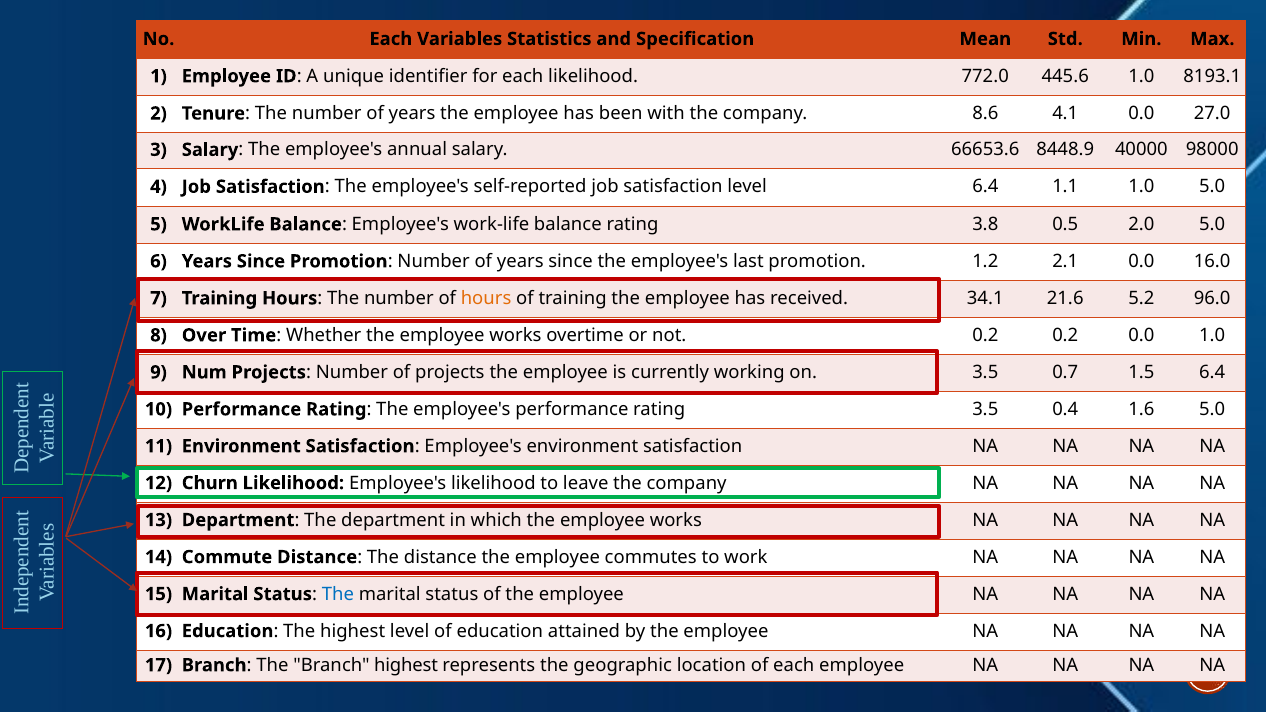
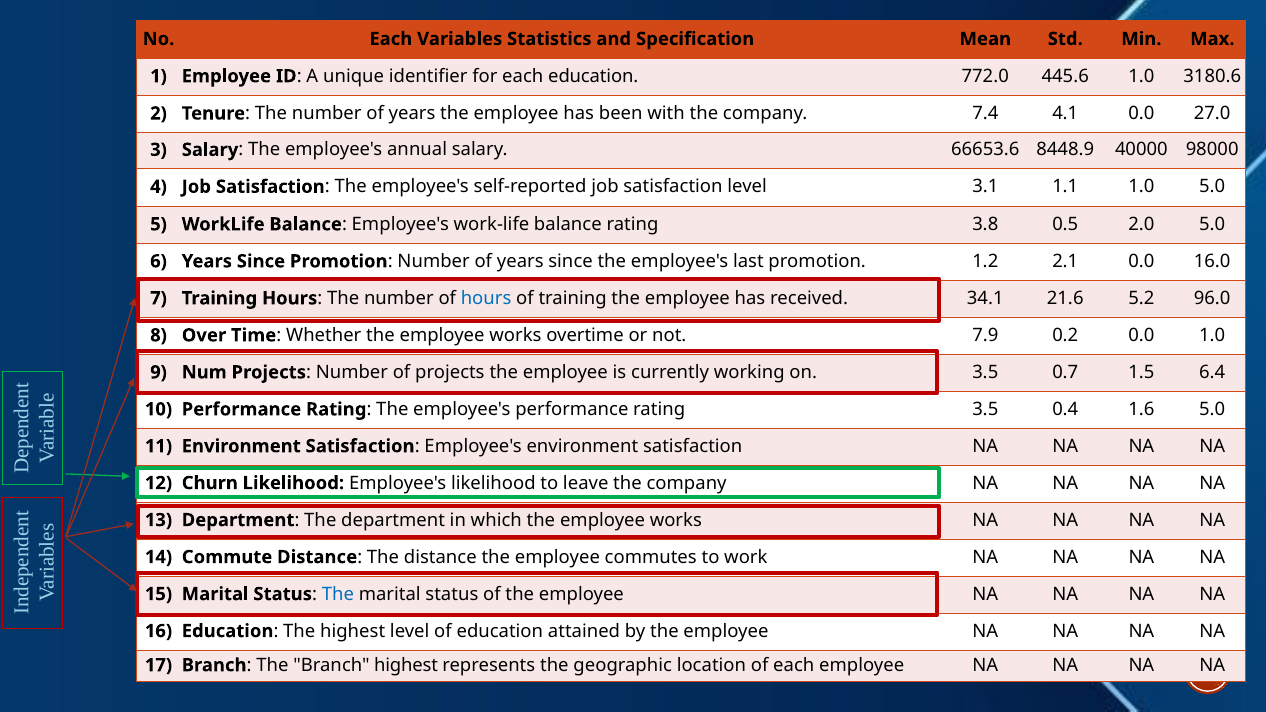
each likelihood: likelihood -> education (593, 76)
8193.1: 8193.1 -> 3180.6 (1212, 76)
8.6: 8.6 -> 7.4 (985, 113)
level 6.4: 6.4 -> 3.1 (985, 187)
hours colour: orange -> blue (486, 298)
not 0.2: 0.2 -> 7.9 (985, 335)
